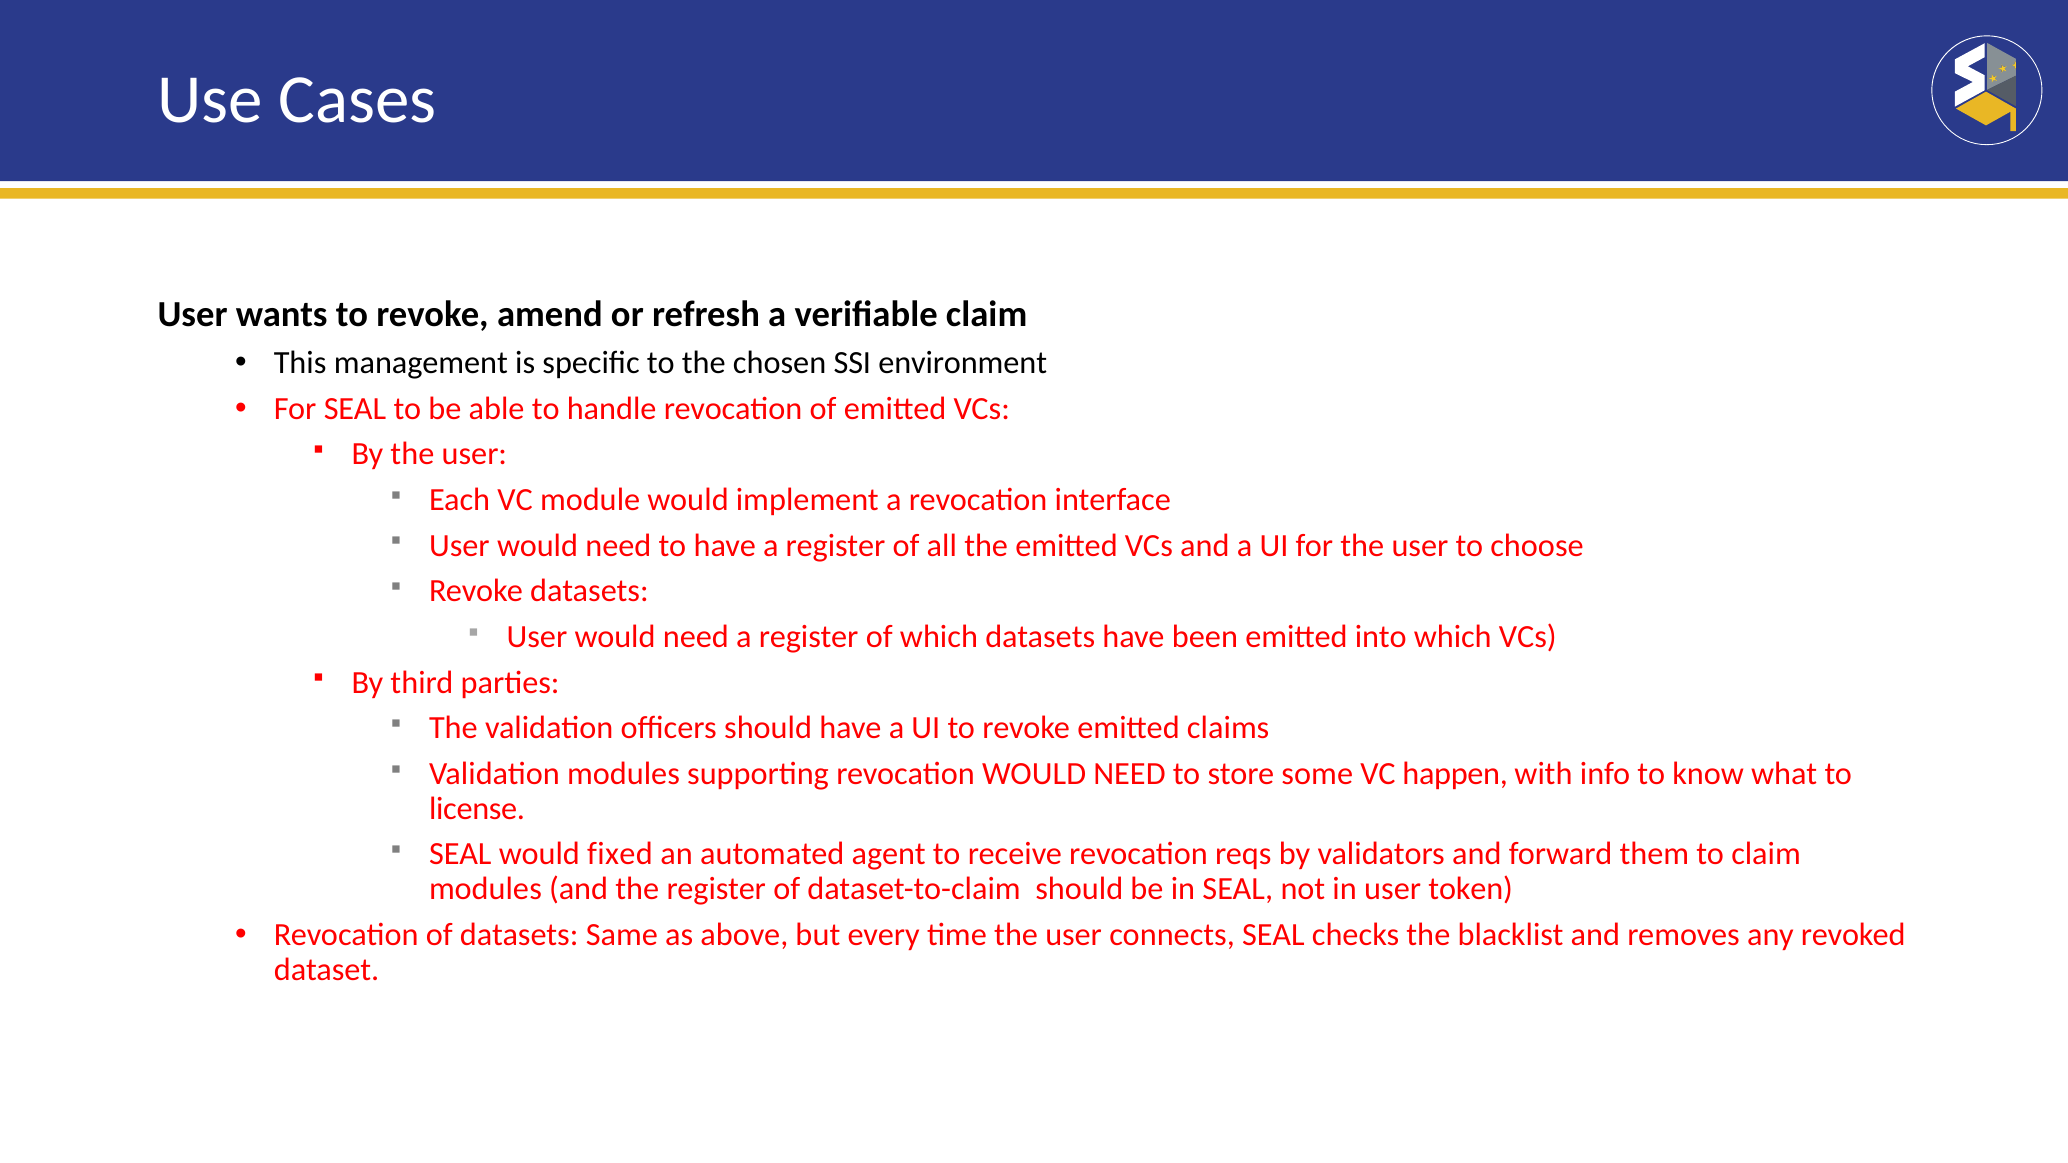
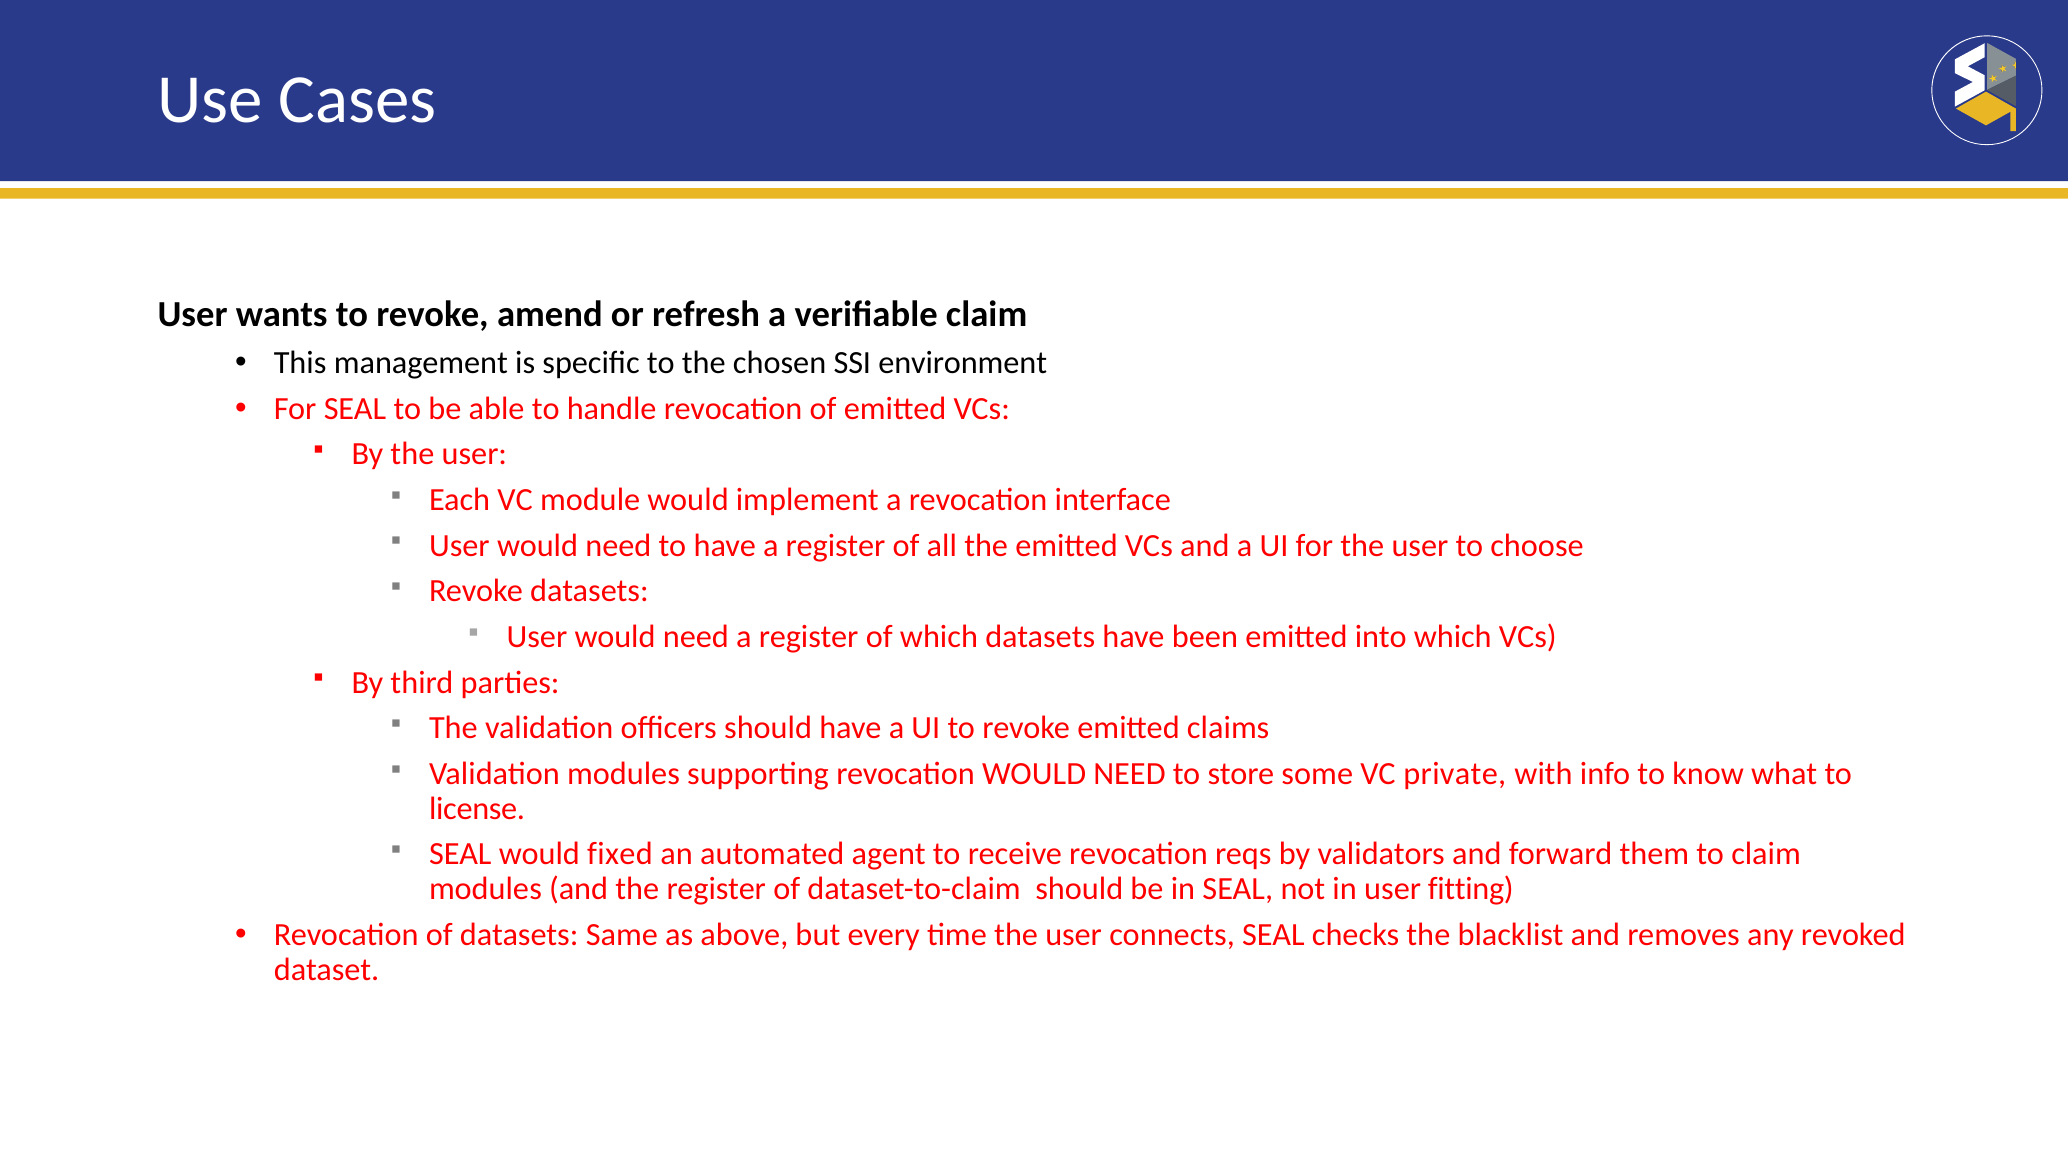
happen: happen -> private (1455, 774)
token: token -> fitting (1471, 889)
